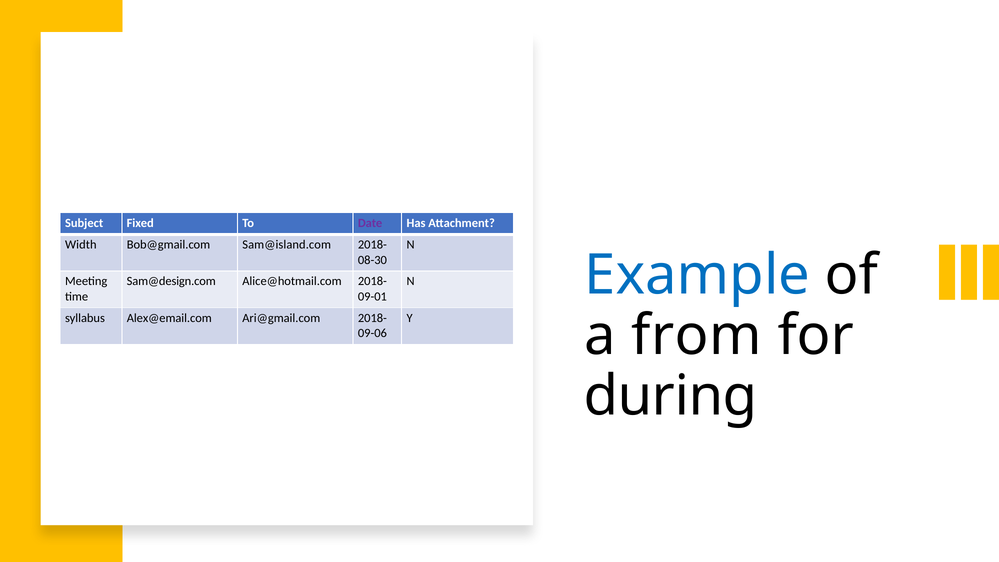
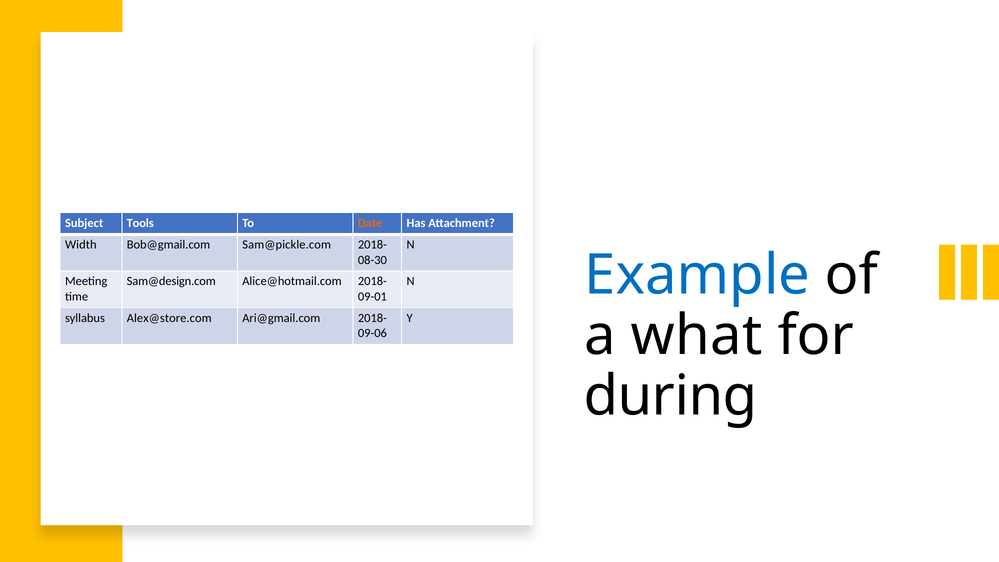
Fixed: Fixed -> Tools (140, 223)
Date colour: purple -> orange (370, 223)
Sam@island.com: Sam@island.com -> Sam@pickle.com (287, 245)
Alex@email.com: Alex@email.com -> Alex@store.com (169, 318)
from: from -> what (697, 336)
